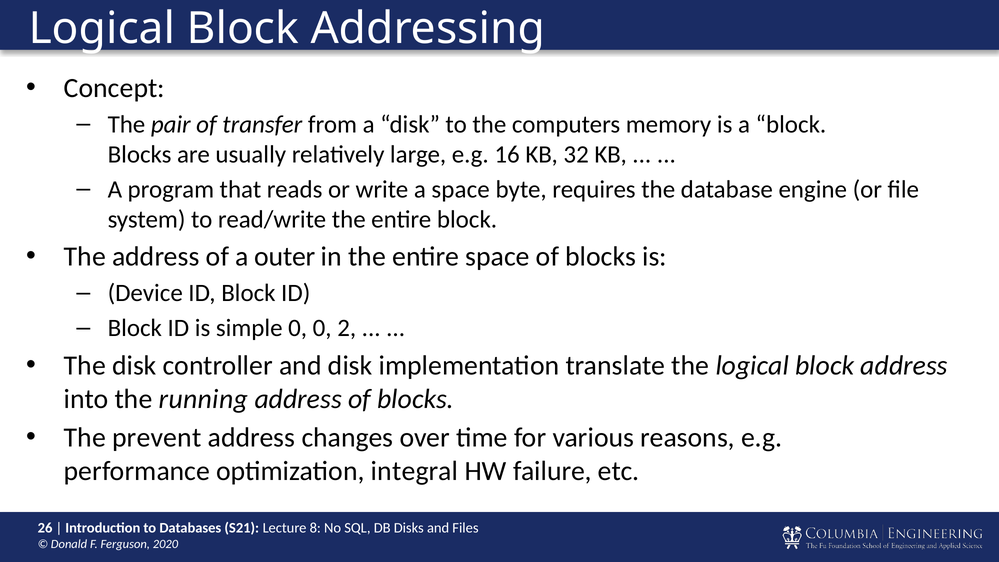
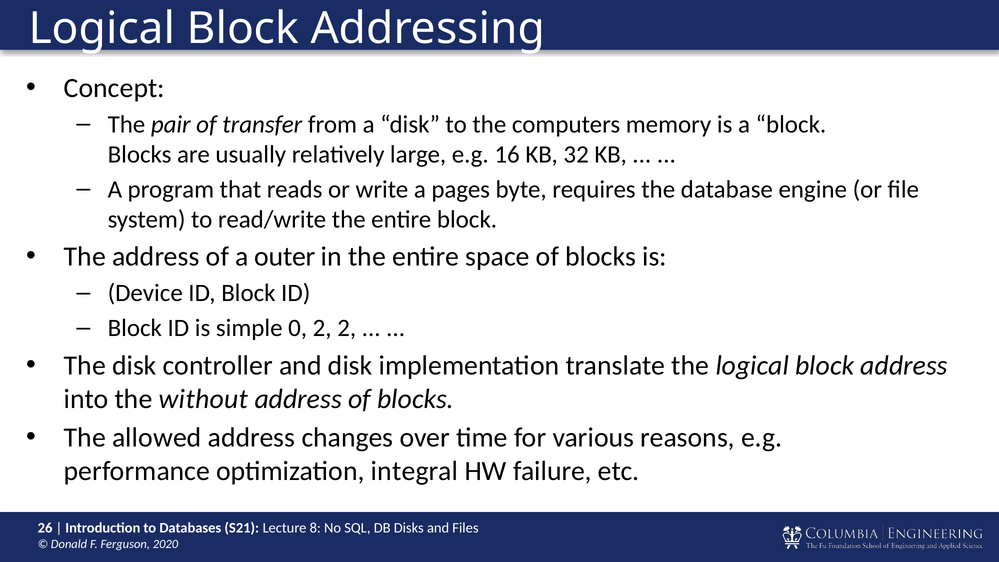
a space: space -> pages (461, 189)
0 0: 0 -> 2 (322, 328)
running: running -> without (203, 399)
prevent: prevent -> allowed (157, 438)
